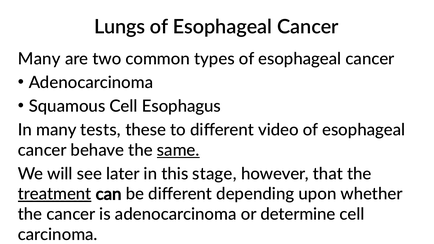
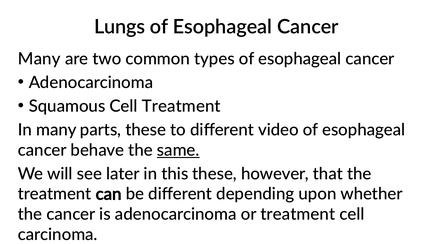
Cell Esophagus: Esophagus -> Treatment (181, 106)
tests: tests -> parts (101, 130)
this stage: stage -> these (214, 174)
treatment underline: present -> none (55, 194)
or determine: determine -> treatment (298, 214)
